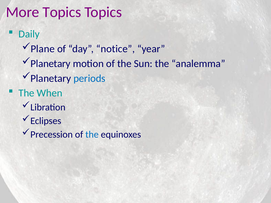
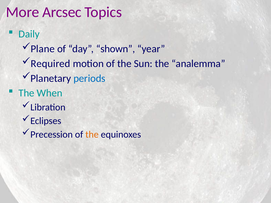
More Topics: Topics -> Arcsec (62, 12)
notice: notice -> shown (116, 49)
Planetary: Planetary -> Required (50, 64)
the colour: blue -> orange (92, 135)
